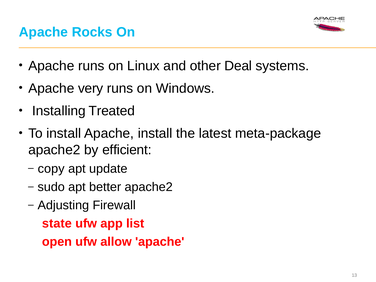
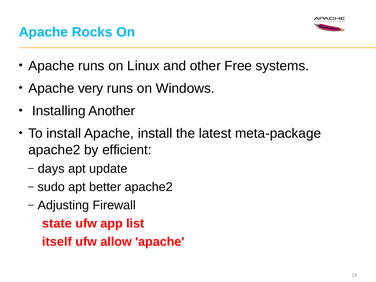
Deal: Deal -> Free (238, 66)
Treated: Treated -> Another (112, 111)
copy: copy -> days (51, 169)
open: open -> itself (57, 242)
